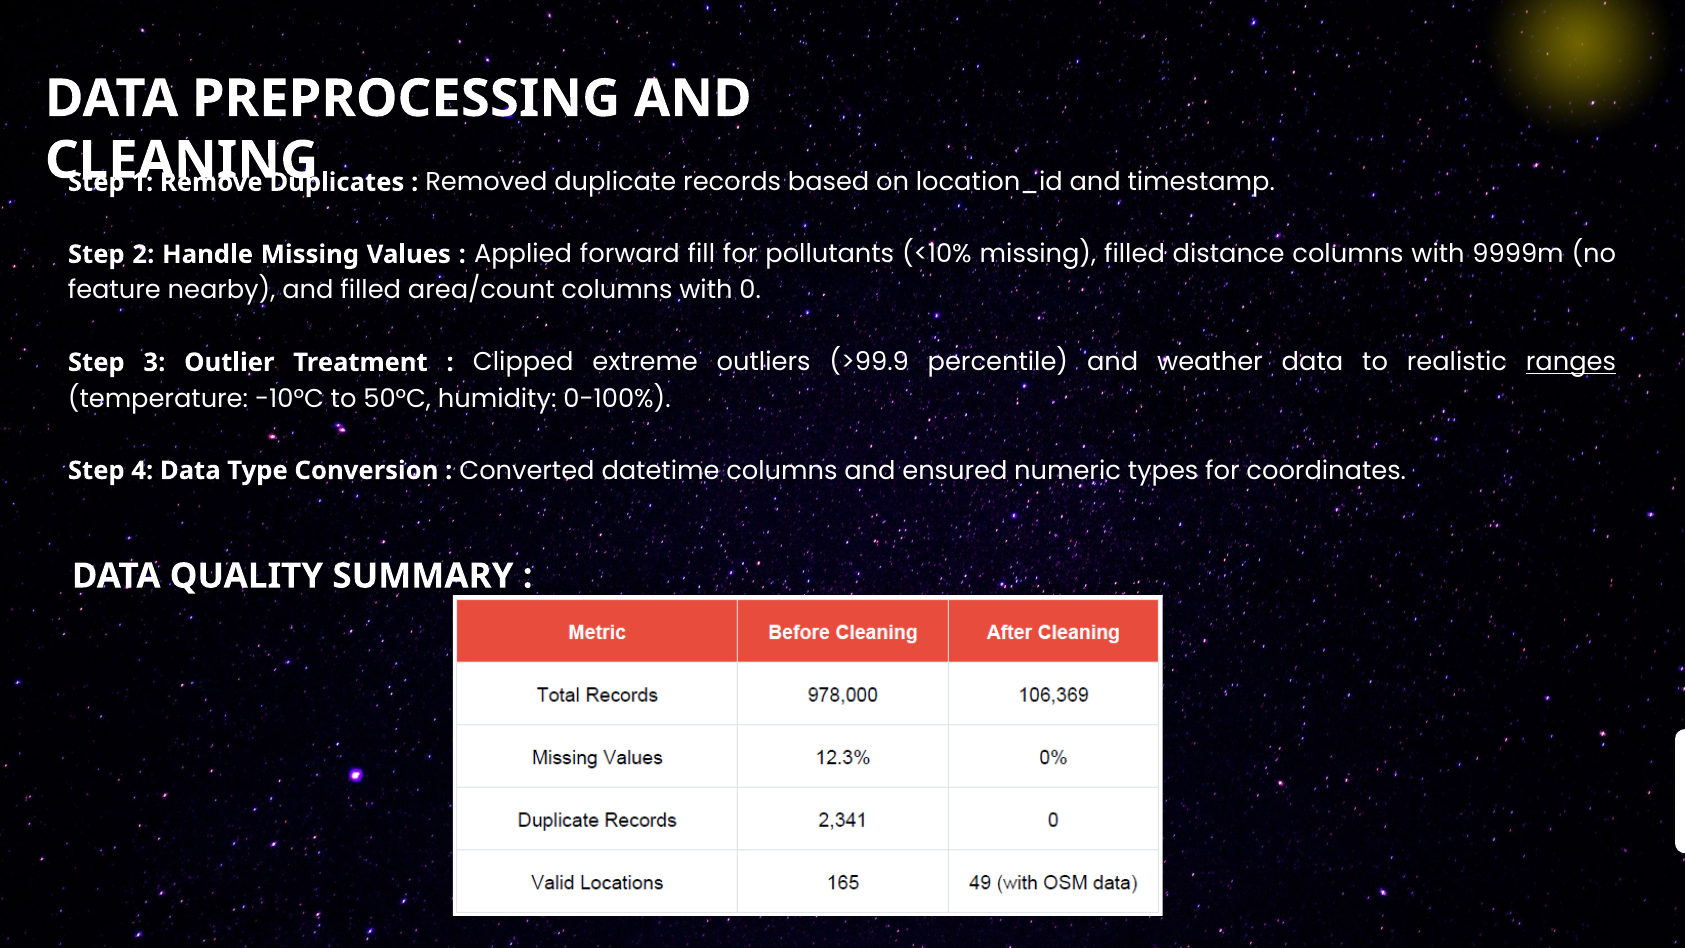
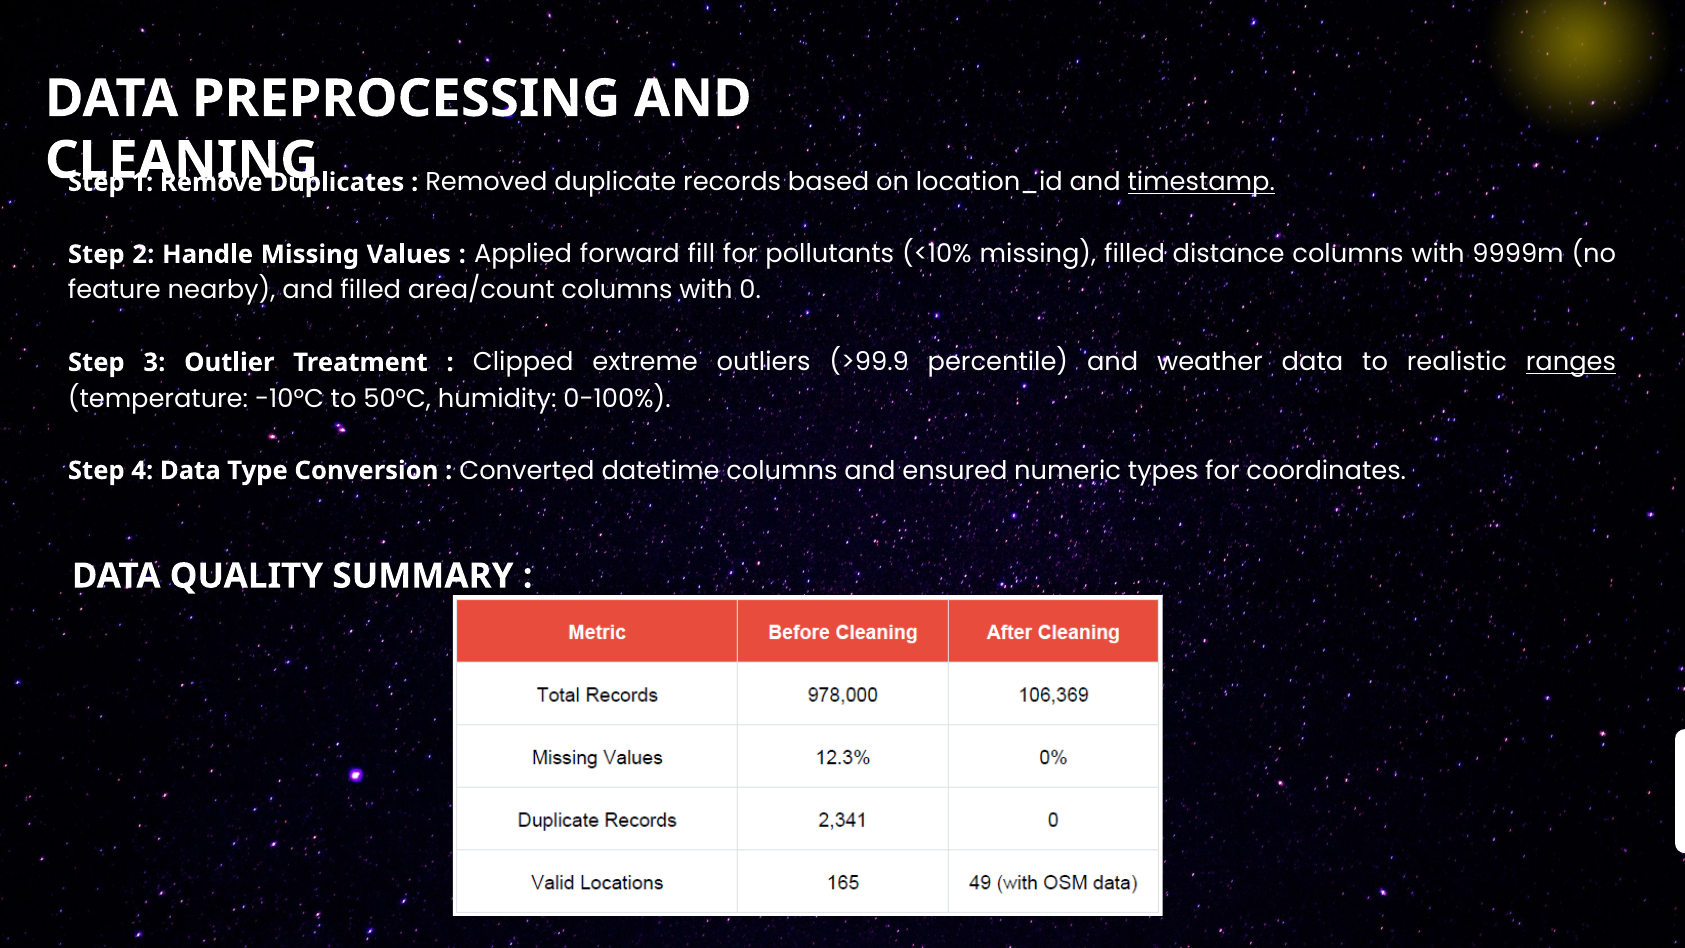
timestamp underline: none -> present (1201, 182)
